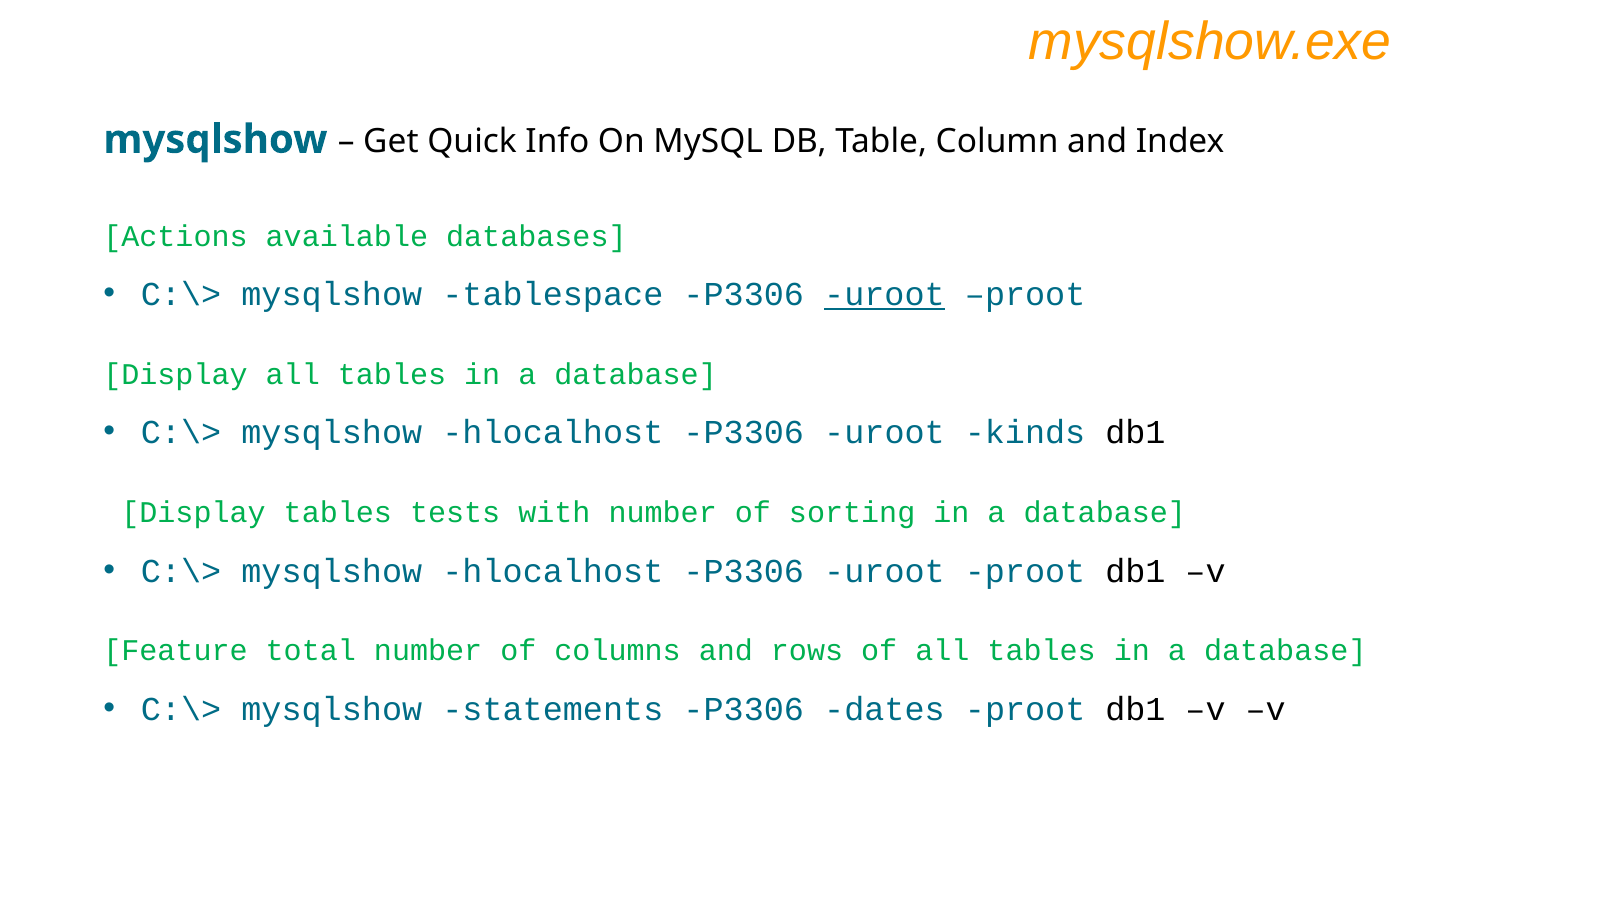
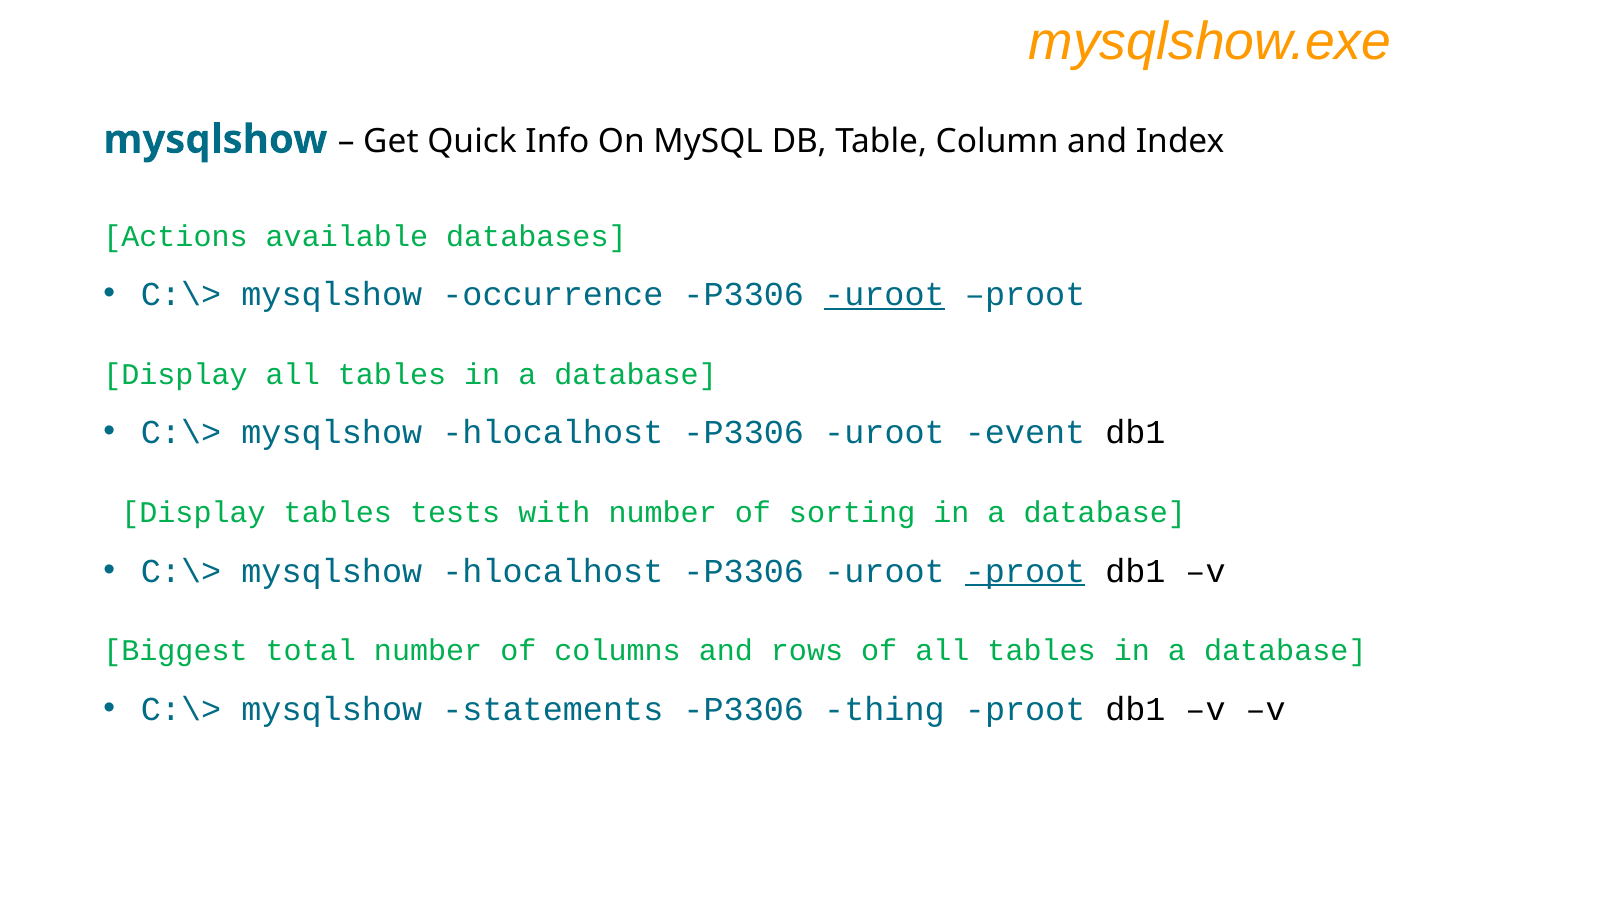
tablespace: tablespace -> occurrence (553, 295)
kinds: kinds -> event (1025, 433)
proot underline: none -> present (1025, 571)
Feature: Feature -> Biggest (175, 651)
dates: dates -> thing (884, 710)
